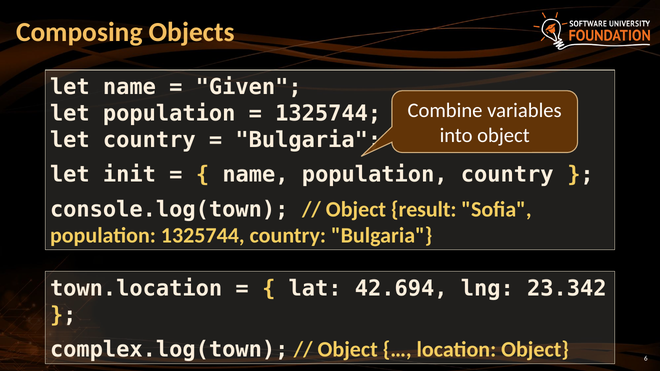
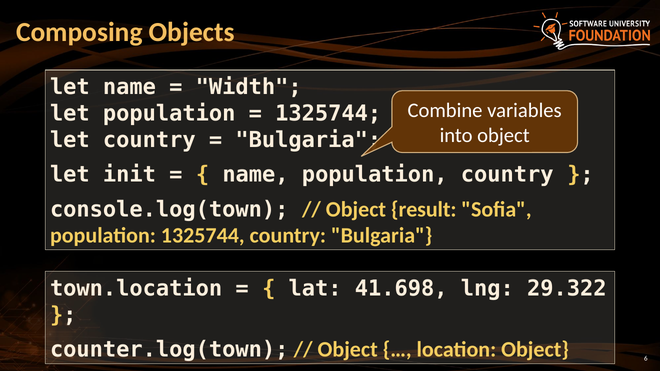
Given: Given -> Width (249, 87)
42.694: 42.694 -> 41.698 (401, 289)
23.342: 23.342 -> 29.322 (567, 289)
complex.log(town: complex.log(town -> counter.log(town (169, 350)
